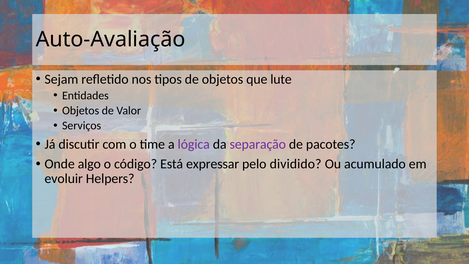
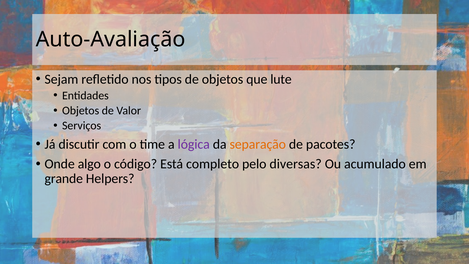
separação colour: purple -> orange (258, 144)
expressar: expressar -> completo (213, 164)
dividido: dividido -> diversas (296, 164)
evoluir: evoluir -> grande (64, 179)
